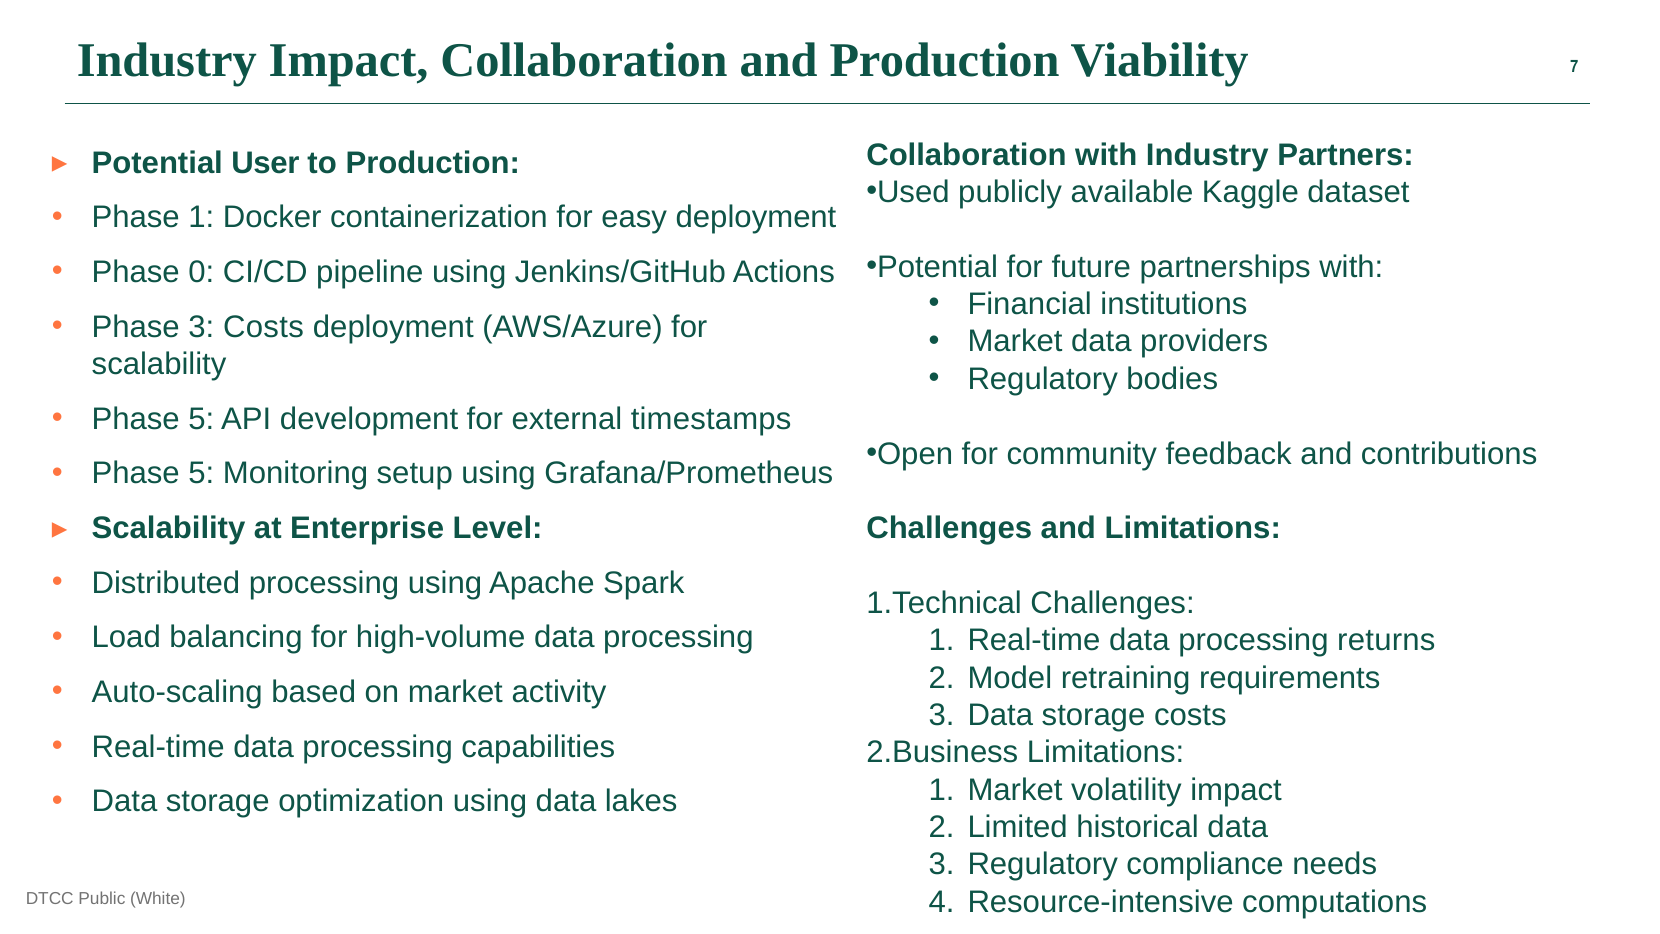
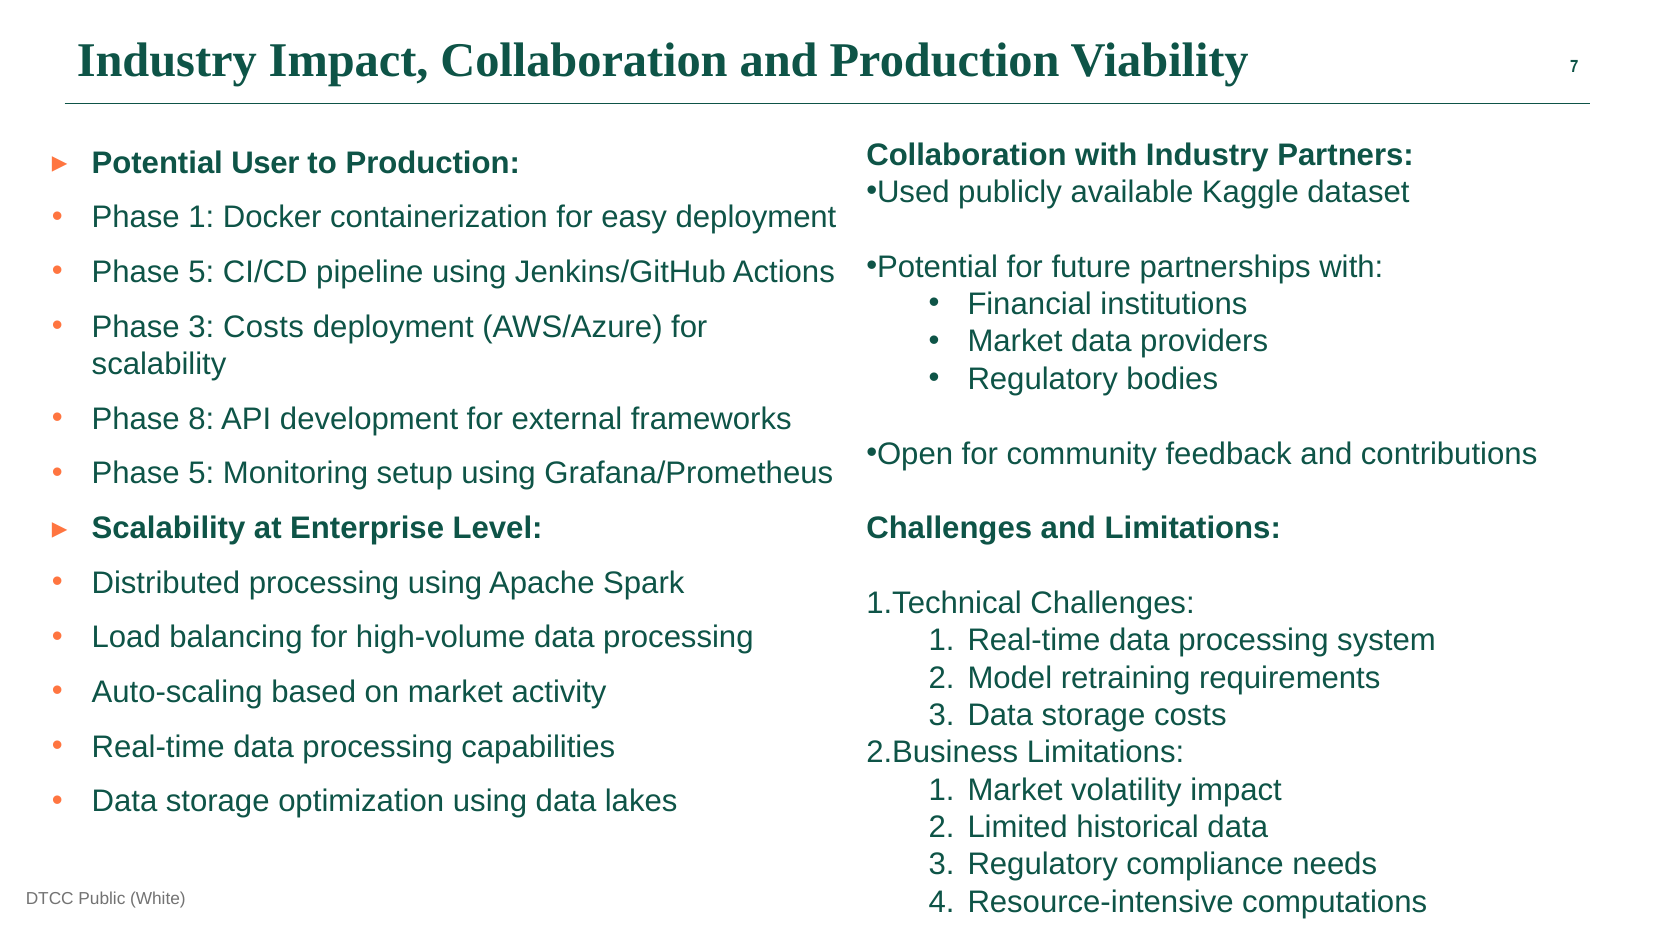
0: 0 -> 5 (201, 272)
5: 5 -> 8 (201, 419)
timestamps: timestamps -> frameworks (711, 419)
returns: returns -> system (1387, 640)
